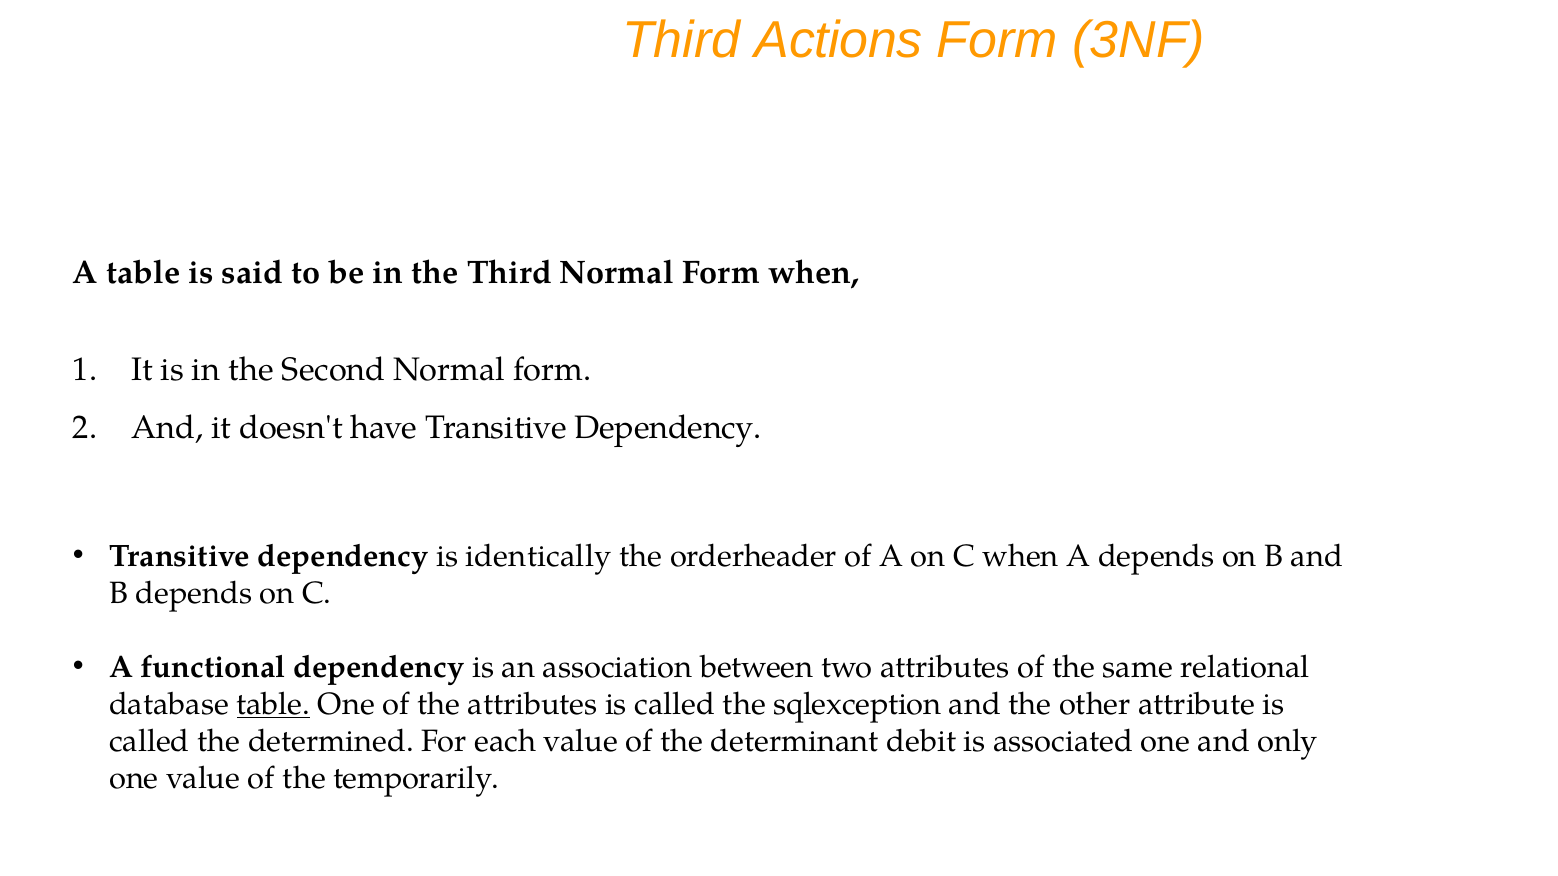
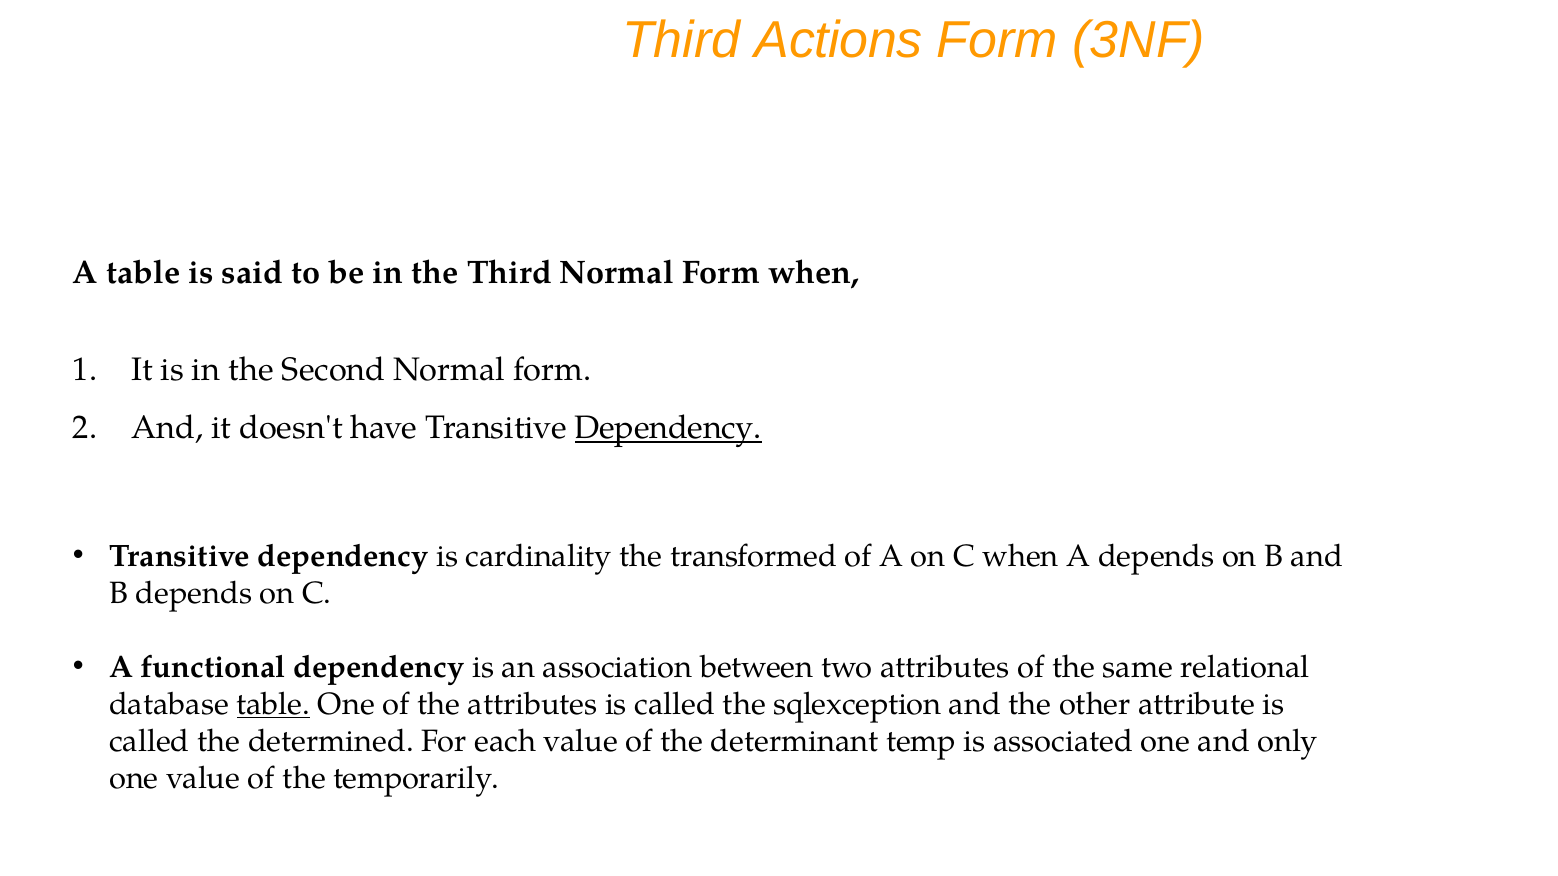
Dependency underline: none -> present (668, 428)
identically: identically -> cardinality (539, 557)
orderheader: orderheader -> transformed (754, 557)
debit: debit -> temp (921, 741)
